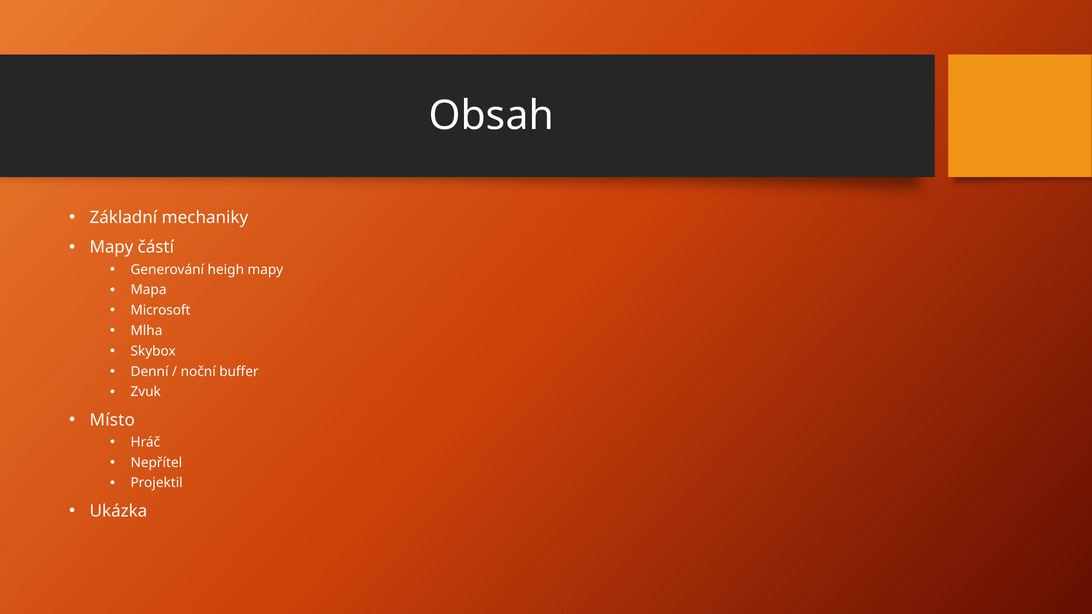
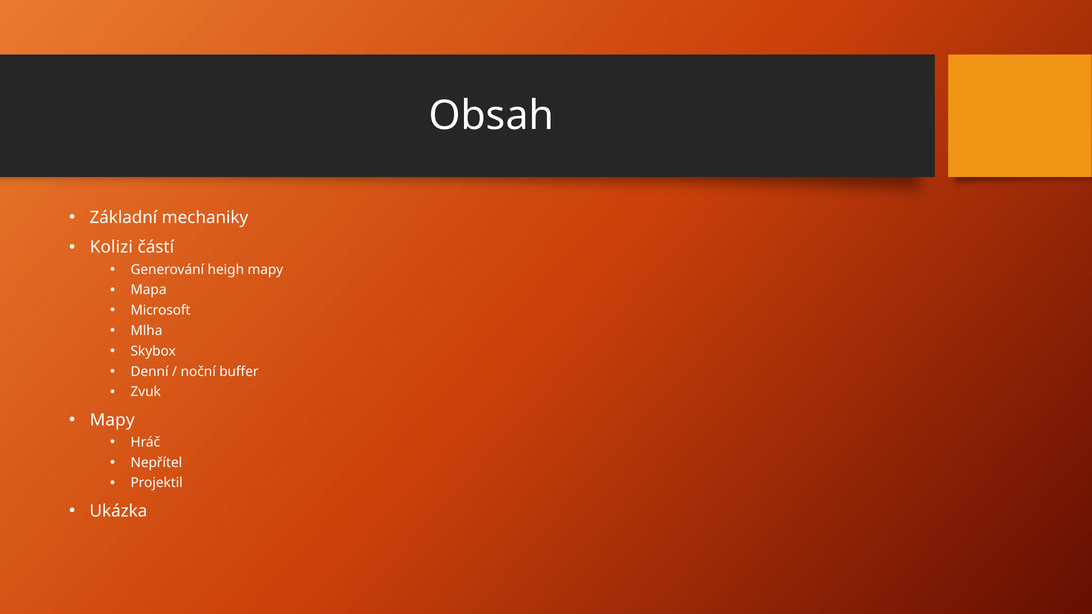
Mapy: Mapy -> Kolizi (111, 247)
Místo: Místo -> Mapy (112, 420)
